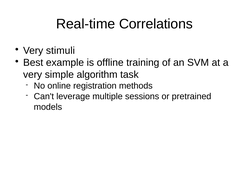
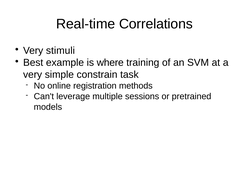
offline: offline -> where (110, 62)
algorithm: algorithm -> constrain (97, 75)
